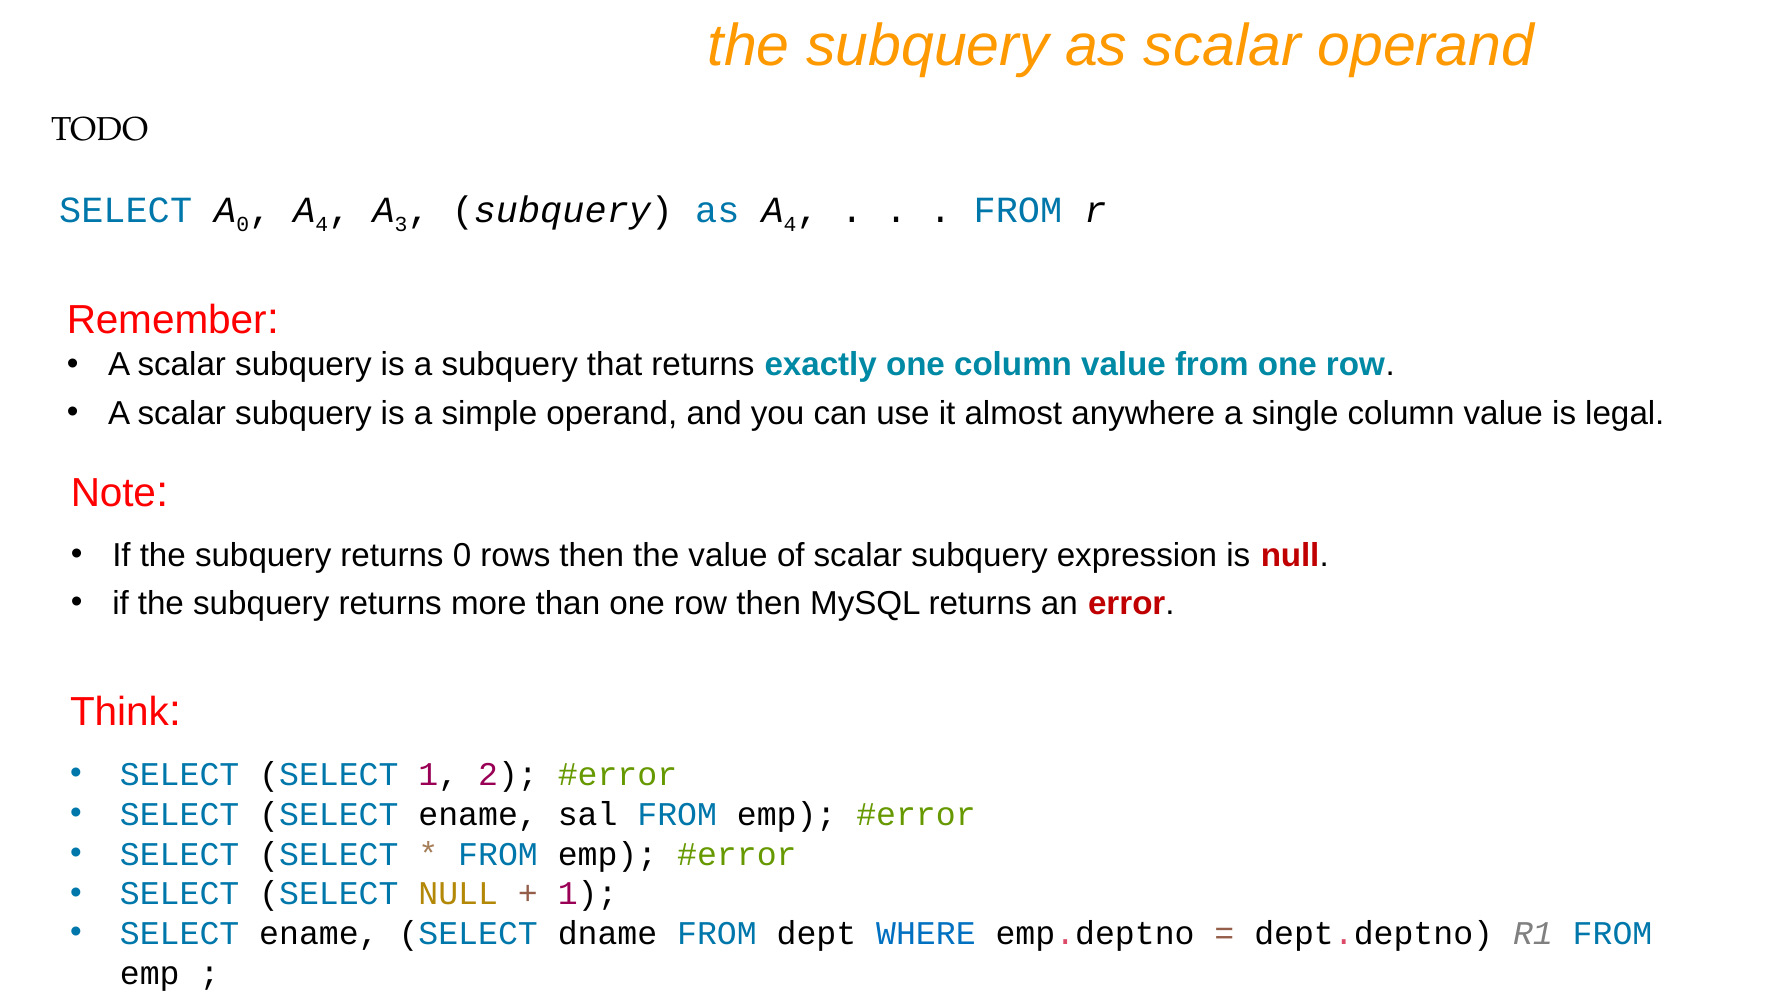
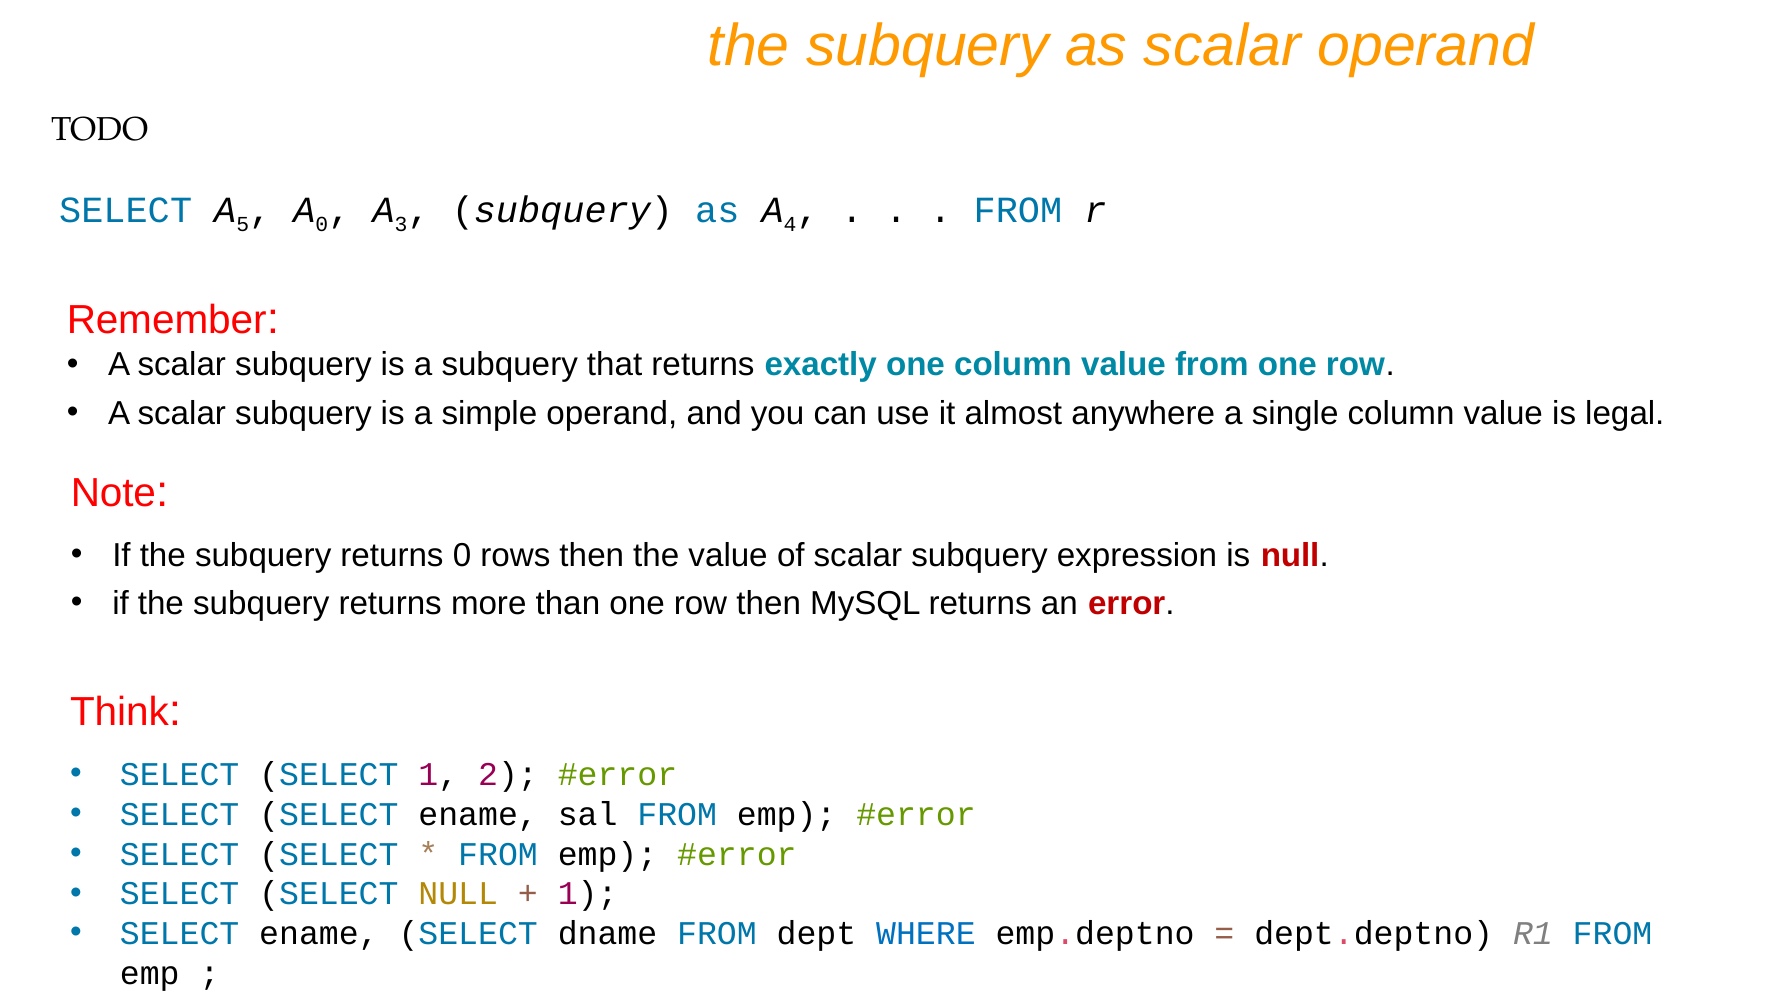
A 0: 0 -> 5 (243, 224)
4: 4 -> 0 (322, 224)
